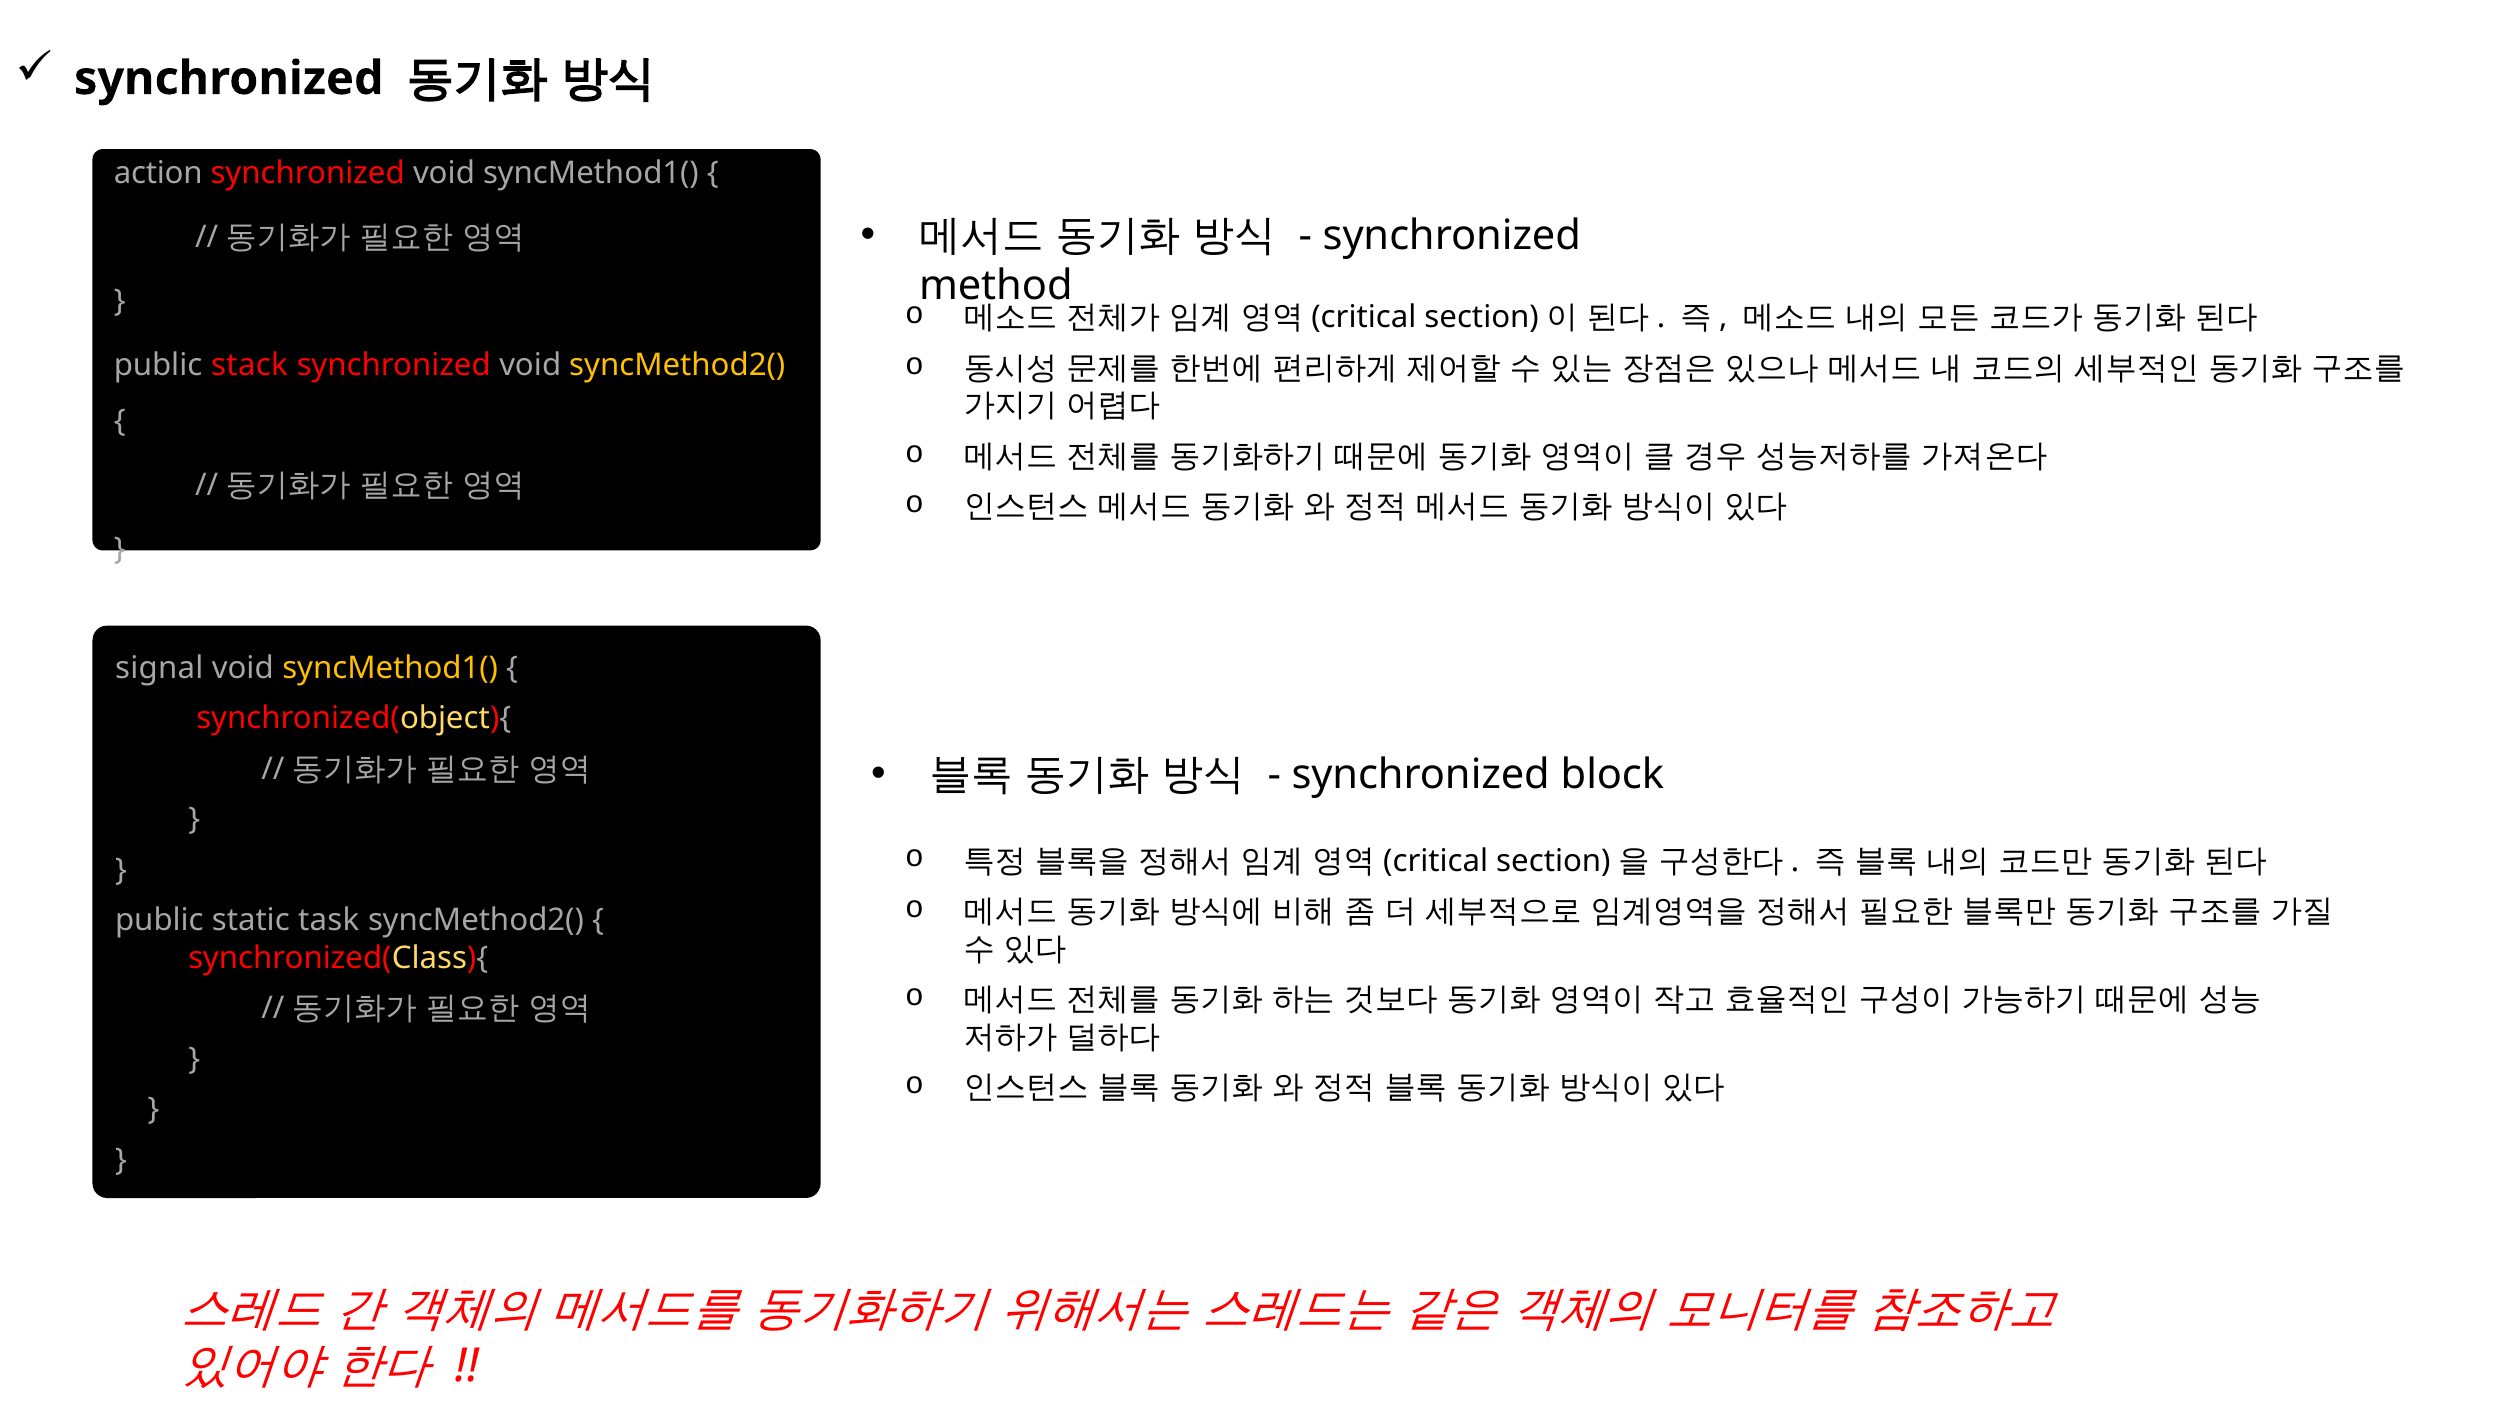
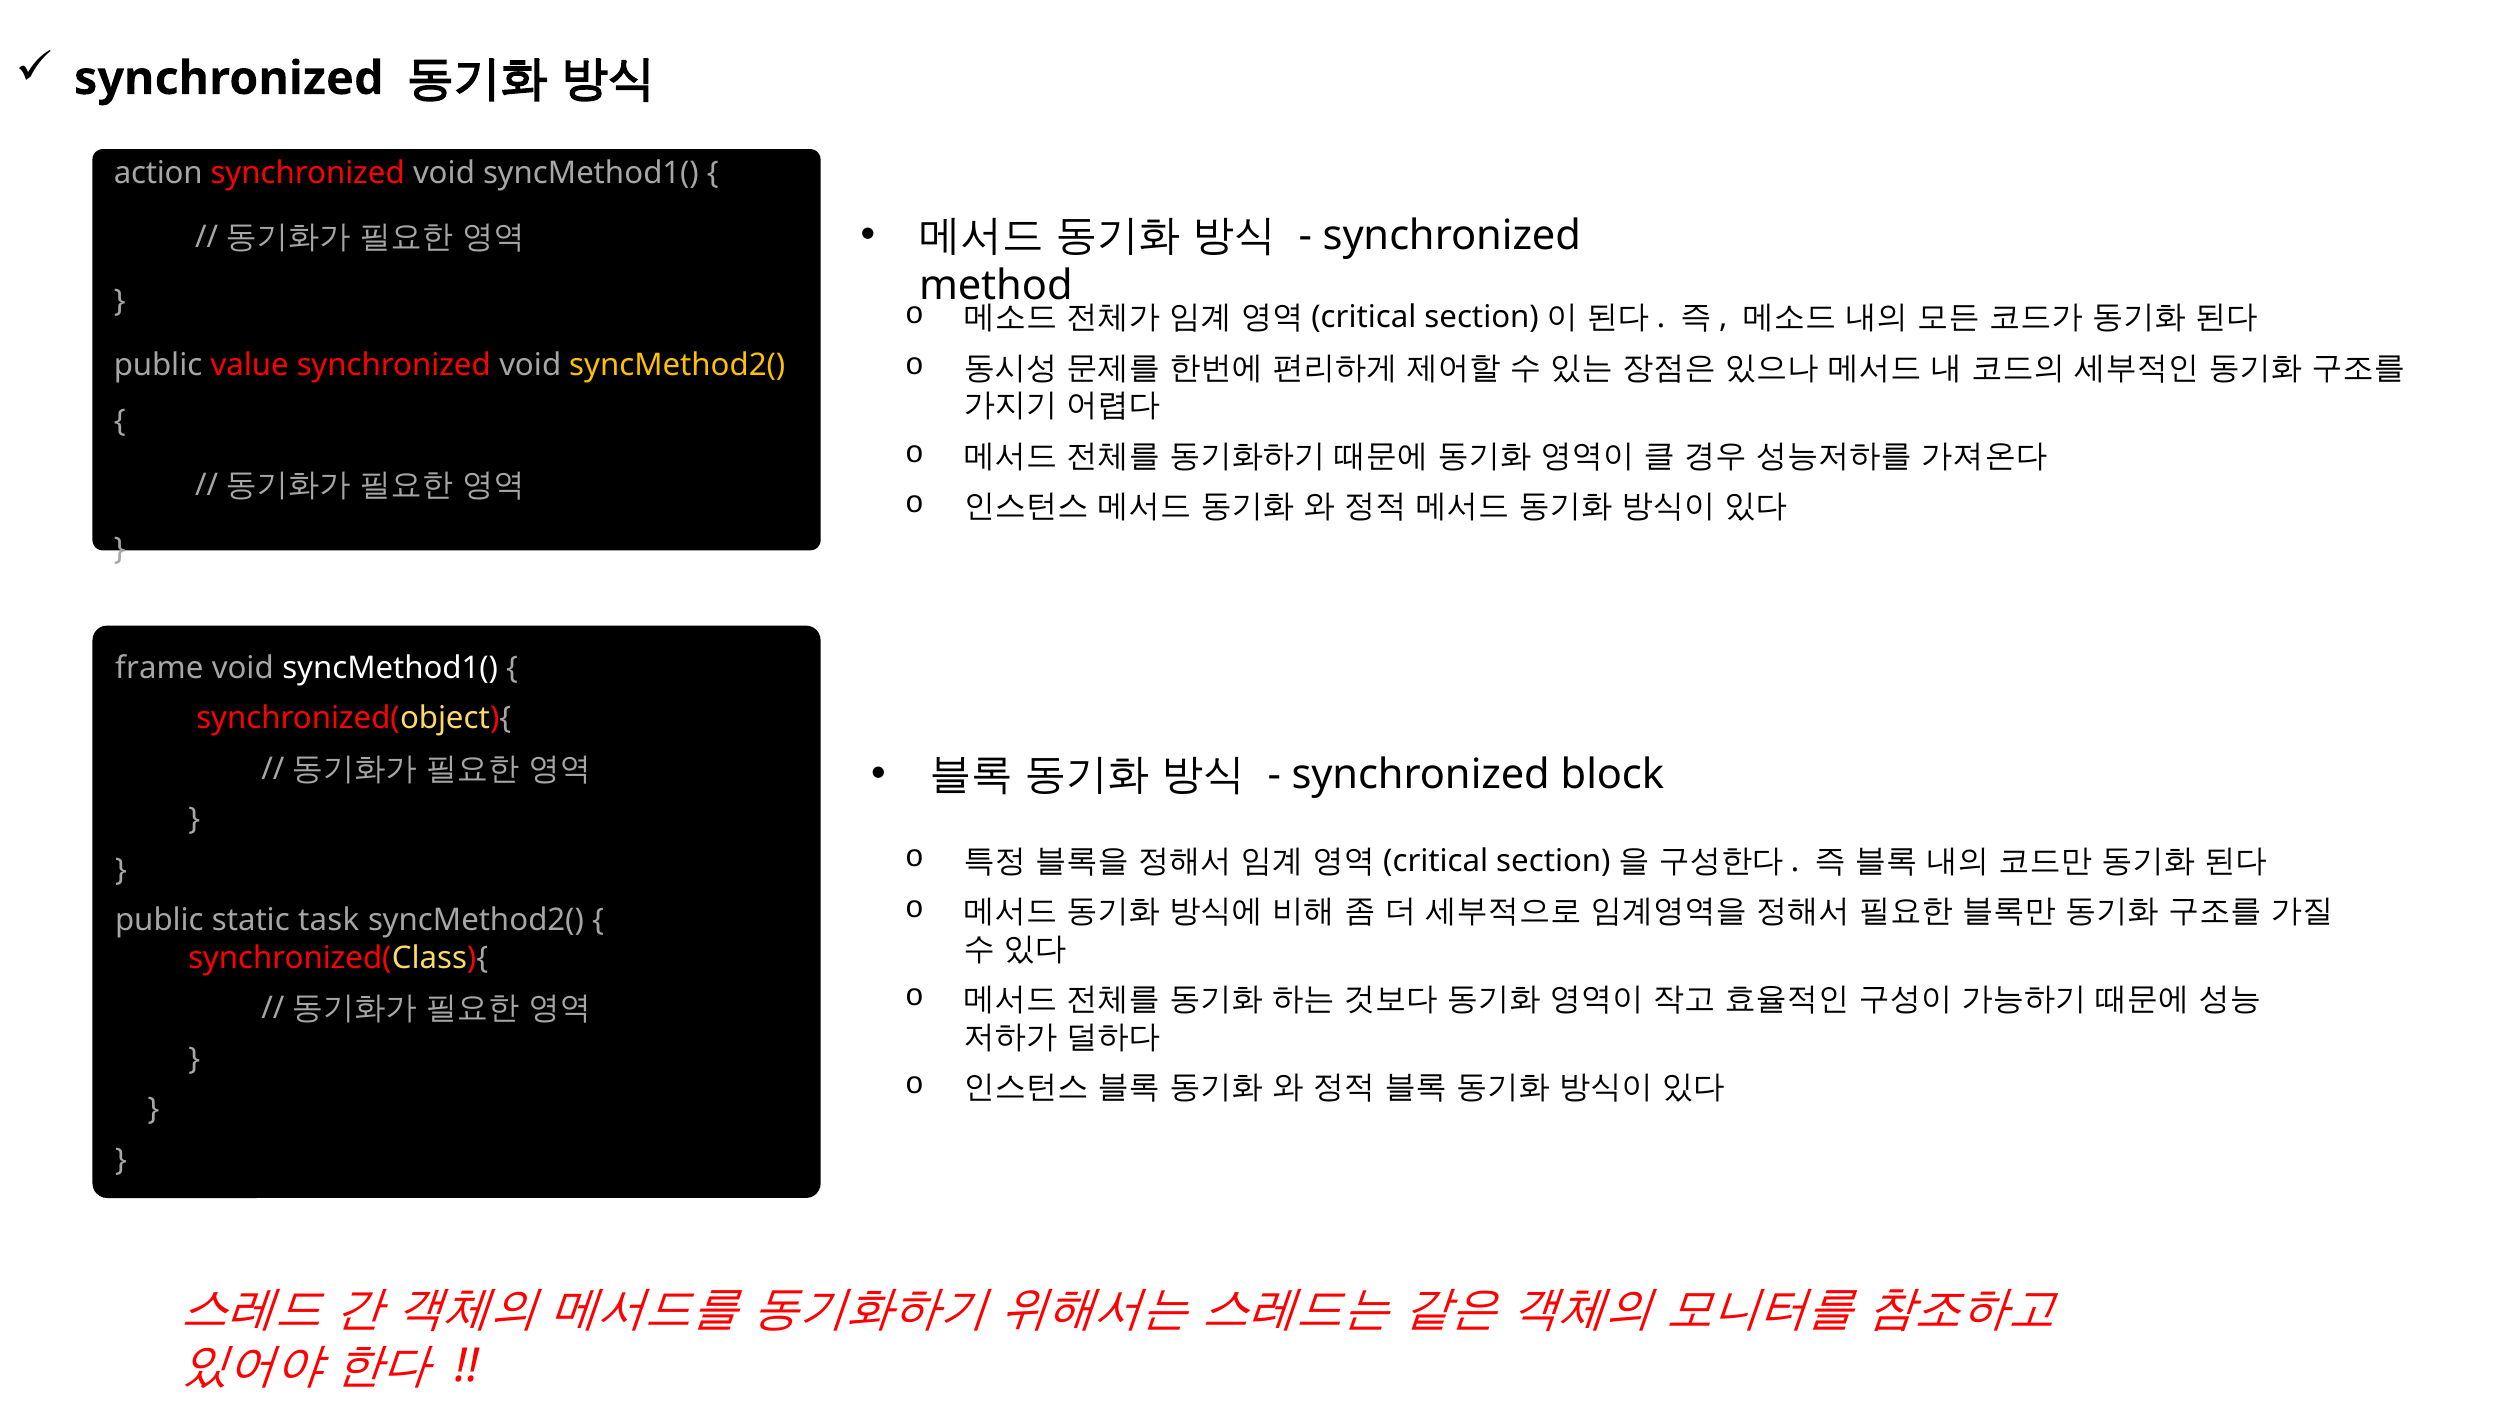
stack: stack -> value (250, 365)
signal: signal -> frame (159, 668)
syncMethod1( colour: yellow -> white (390, 668)
